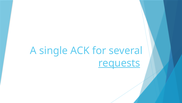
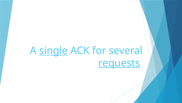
single underline: none -> present (53, 50)
